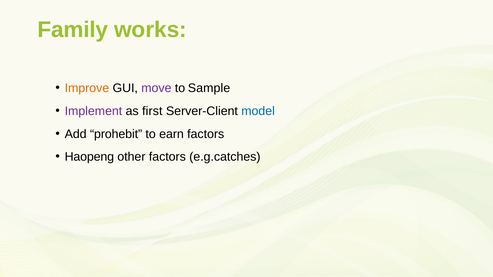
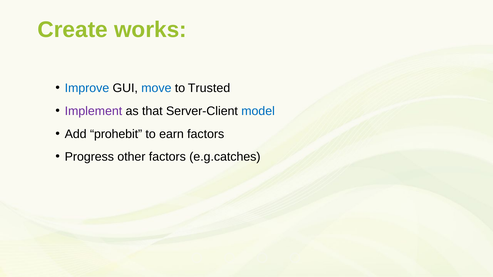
Family: Family -> Create (73, 30)
Improve colour: orange -> blue (87, 88)
move colour: purple -> blue (156, 88)
Sample: Sample -> Trusted (209, 88)
first: first -> that (152, 111)
Haopeng: Haopeng -> Progress (89, 157)
